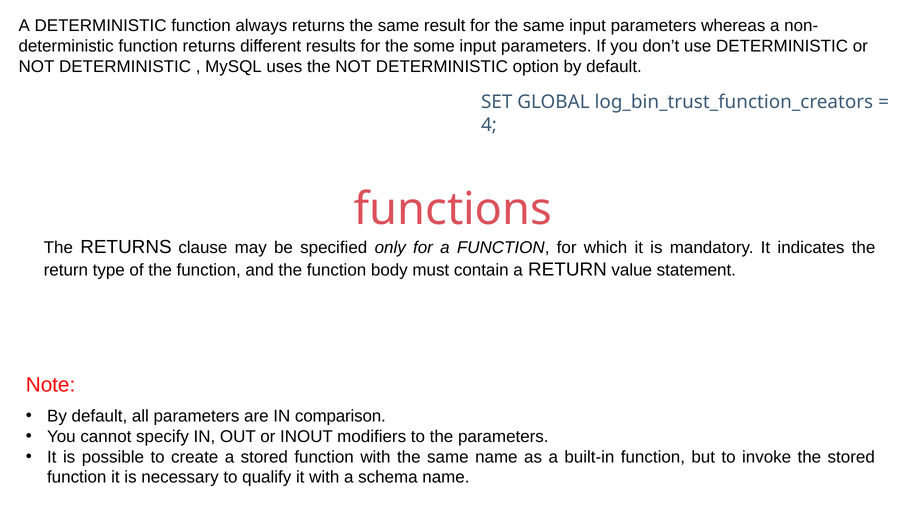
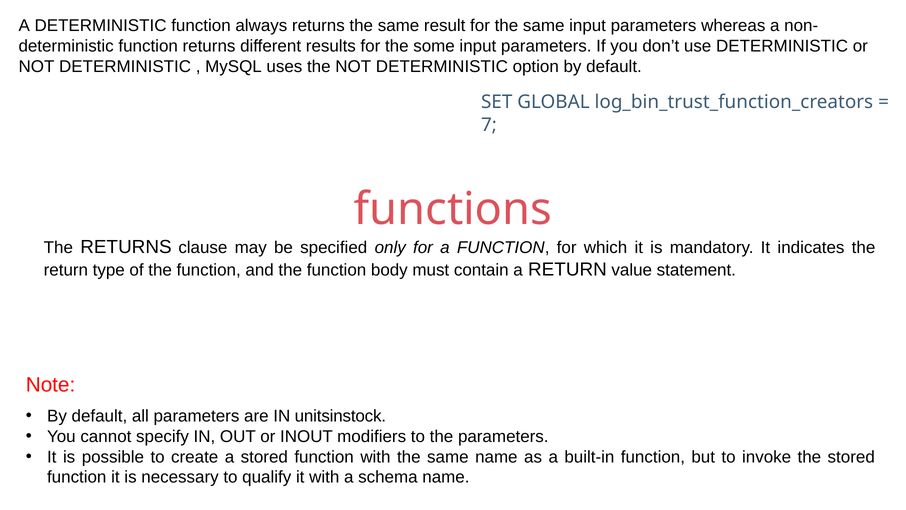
4: 4 -> 7 (489, 125)
comparison: comparison -> unitsinstock (340, 416)
